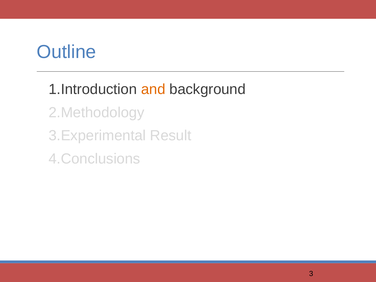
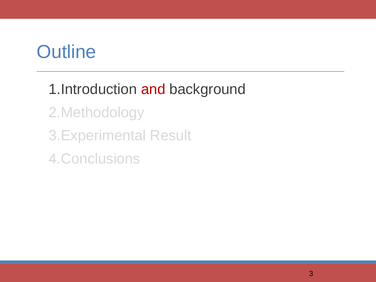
and colour: orange -> red (153, 89)
